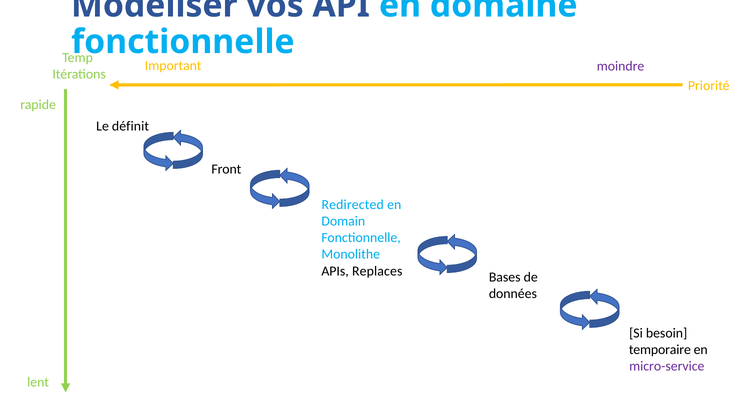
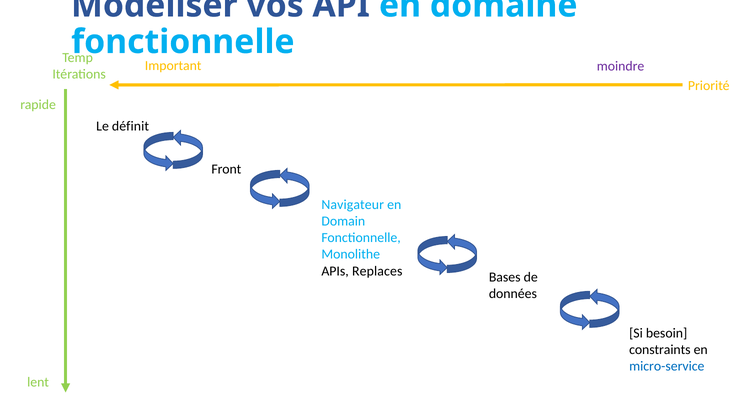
Redirected: Redirected -> Navigateur (353, 205)
temporaire: temporaire -> constraints (660, 350)
micro-service colour: purple -> blue (667, 366)
